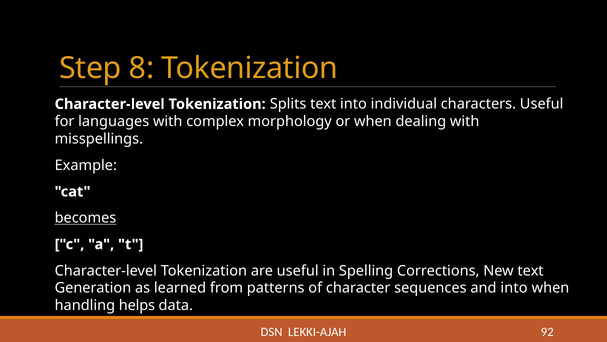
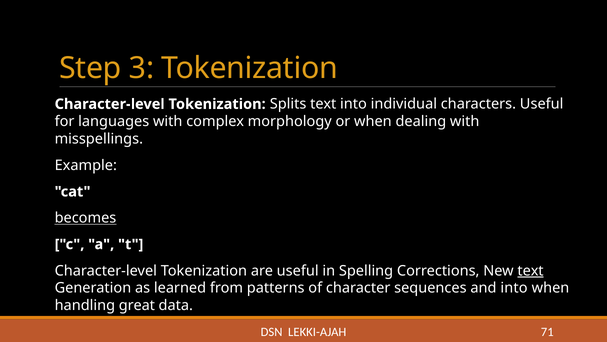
8: 8 -> 3 (141, 68)
text underline: none -> present (531, 270)
helps: helps -> great (137, 305)
92: 92 -> 71 (547, 331)
